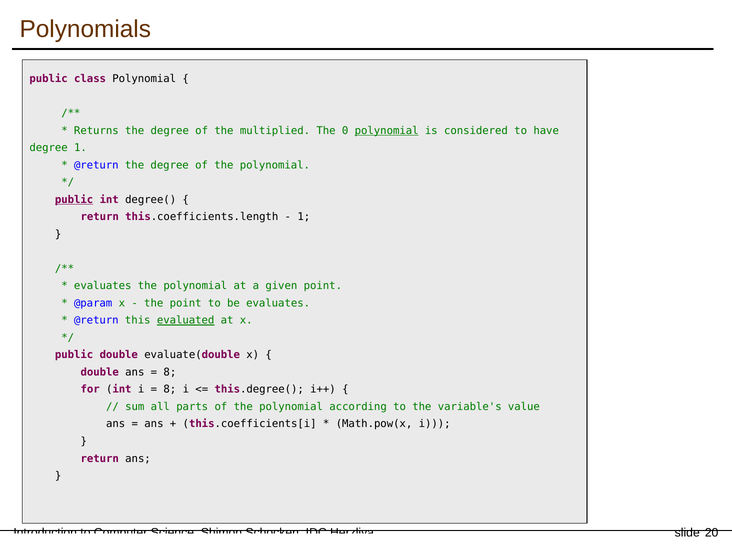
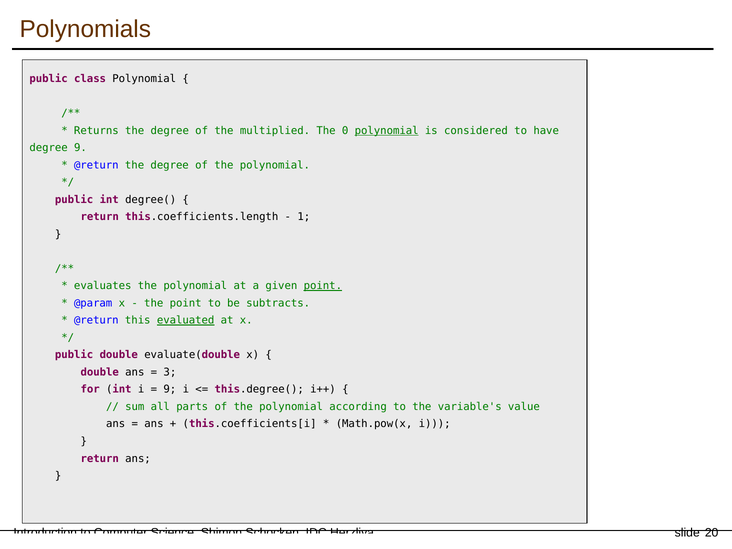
degree 1: 1 -> 9 (80, 148)
public underline: present -> none (74, 200)
point underline: none -> present (323, 286)
be evaluates: evaluates -> subtracts (278, 303)
8: 8 -> 3 (170, 372)
8: 8 -> 9 (170, 389)
